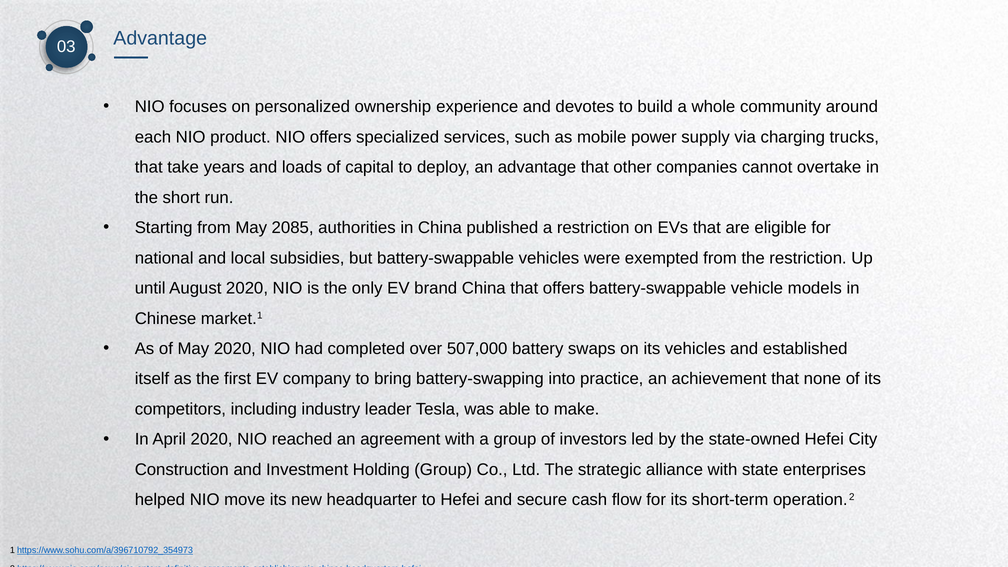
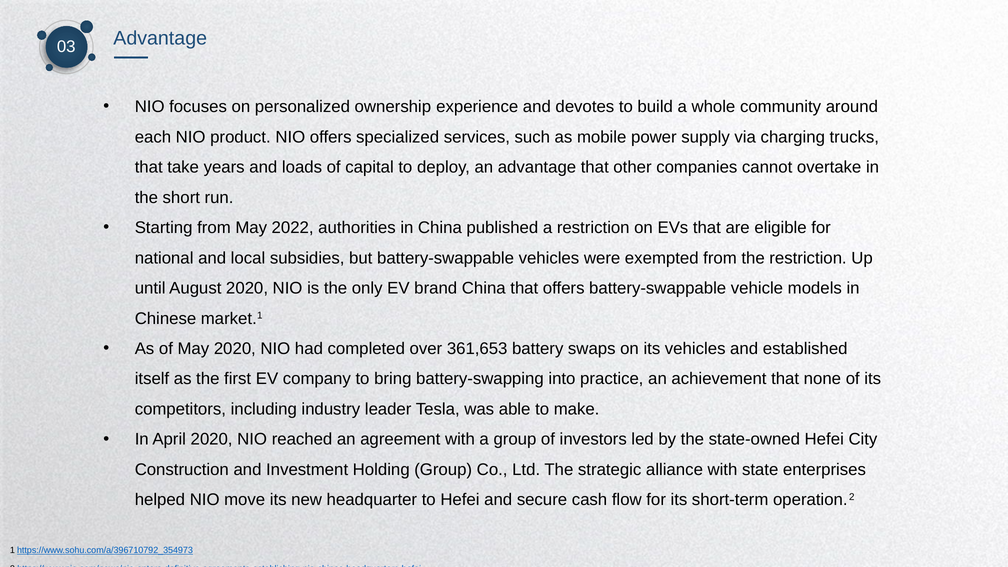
2085: 2085 -> 2022 (293, 228)
507,000: 507,000 -> 361,653 (477, 349)
